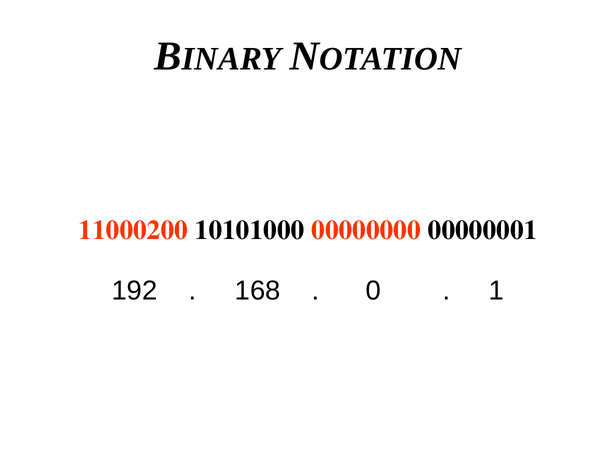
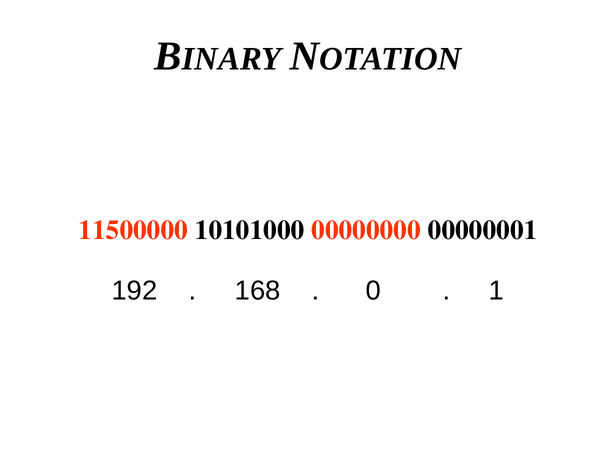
11000200: 11000200 -> 11500000 (133, 230)
